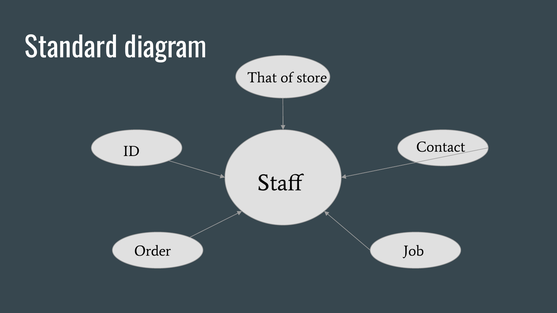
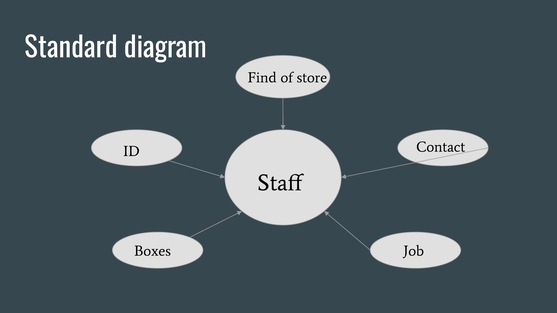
That: That -> Find (262, 78)
Order: Order -> Boxes (153, 251)
